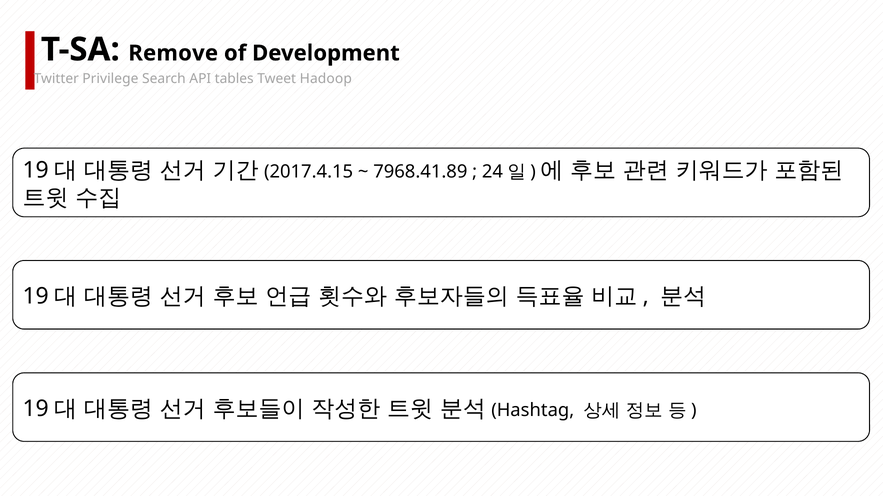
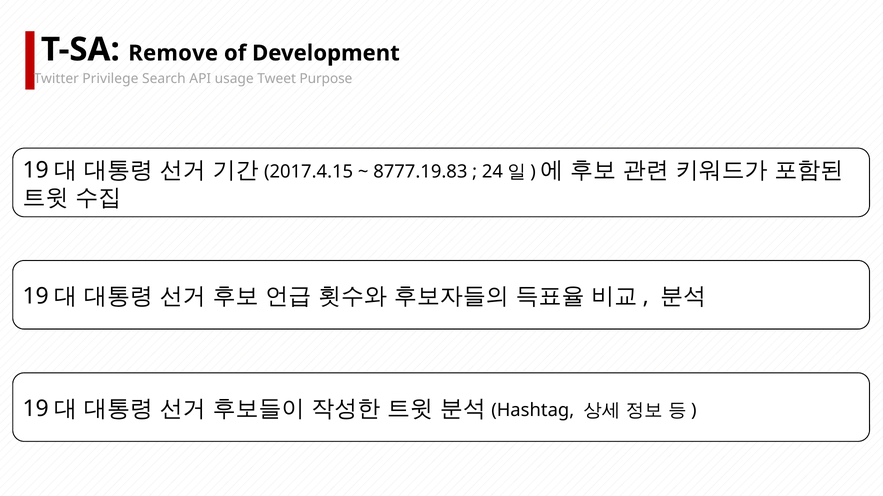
tables: tables -> usage (234, 79)
Hadoop: Hadoop -> Purpose (326, 79)
7968.41.89: 7968.41.89 -> 8777.19.83 (420, 172)
